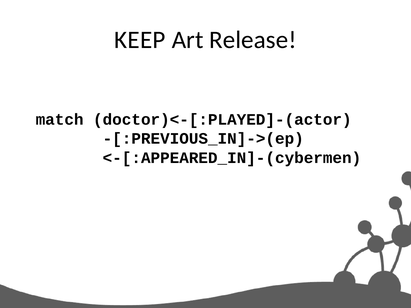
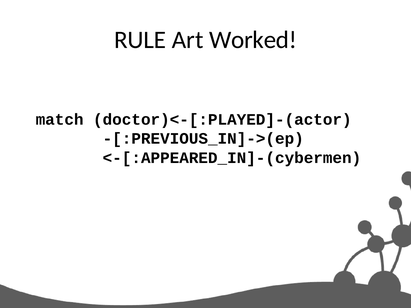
KEEP: KEEP -> RULE (140, 40)
Release: Release -> Worked (253, 40)
